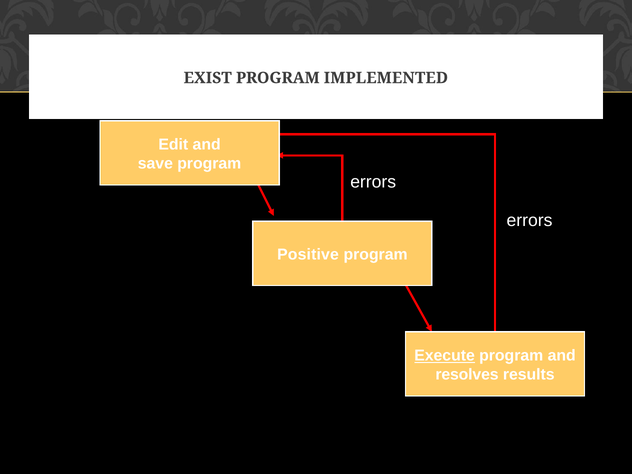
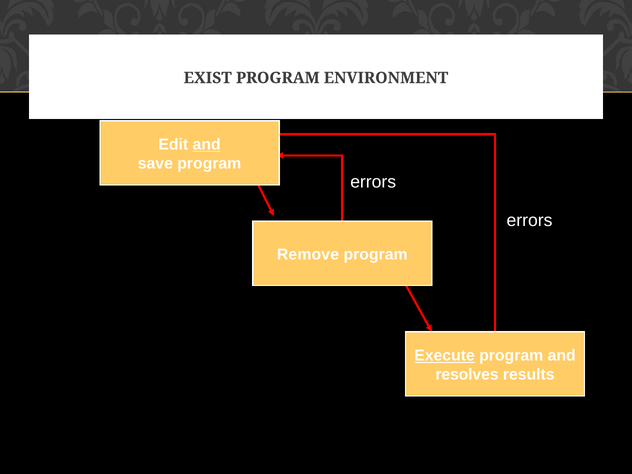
IMPLEMENTED: IMPLEMENTED -> ENVIRONMENT (386, 78)
and underline: none -> present (207, 144)
Positive: Positive -> Remove (308, 254)
